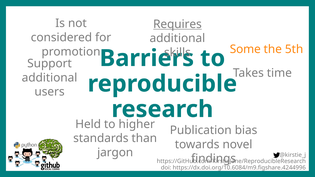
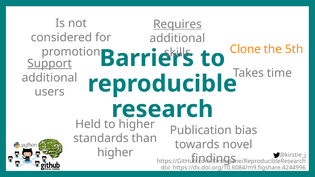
Some: Some -> Clone (245, 49)
Support underline: none -> present (50, 64)
jargon: jargon -> higher (115, 153)
